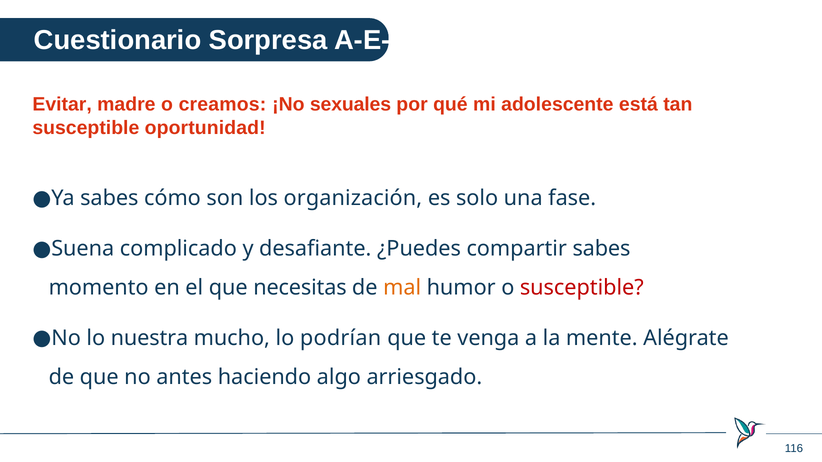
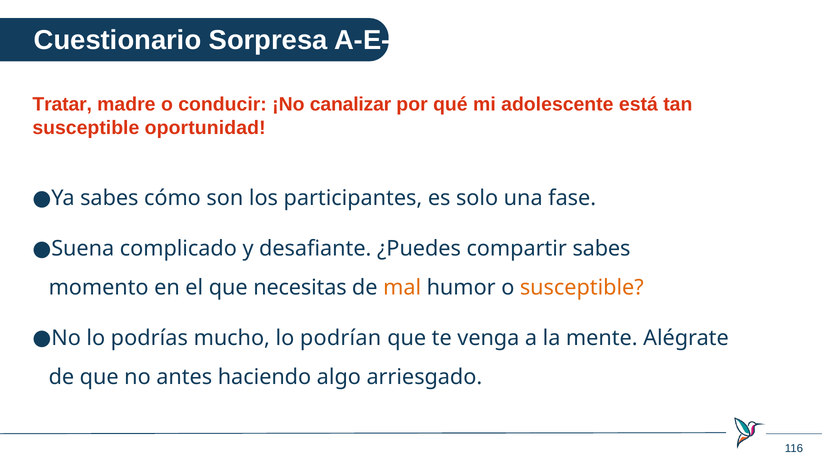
Evitar: Evitar -> Tratar (62, 104)
creamos: creamos -> conducir (223, 104)
sexuales: sexuales -> canalizar (351, 104)
organización: organización -> participantes (353, 198)
susceptible colour: red -> orange (582, 288)
nuestra: nuestra -> podrías (149, 338)
